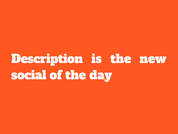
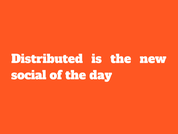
Description: Description -> Distributed (47, 59)
